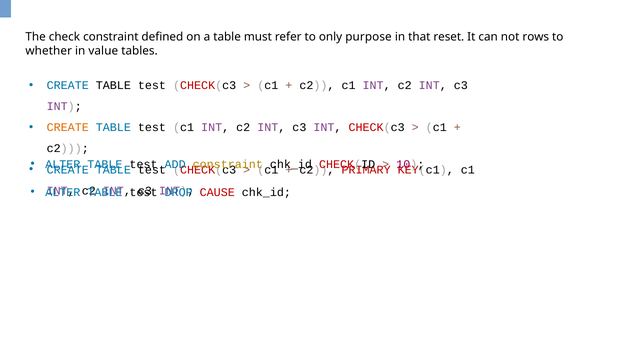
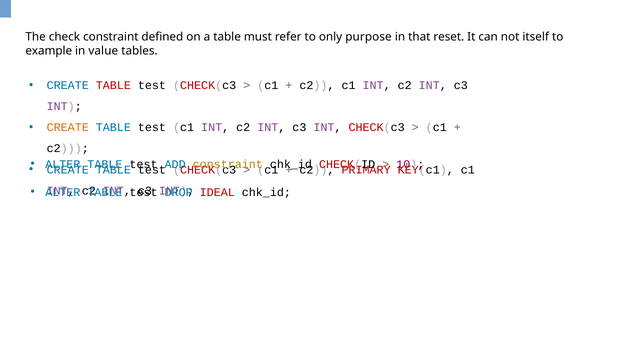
rows: rows -> itself (536, 37)
whether: whether -> example (49, 51)
TABLE colour: black -> red (113, 85)
CAUSE: CAUSE -> IDEAL (217, 192)
